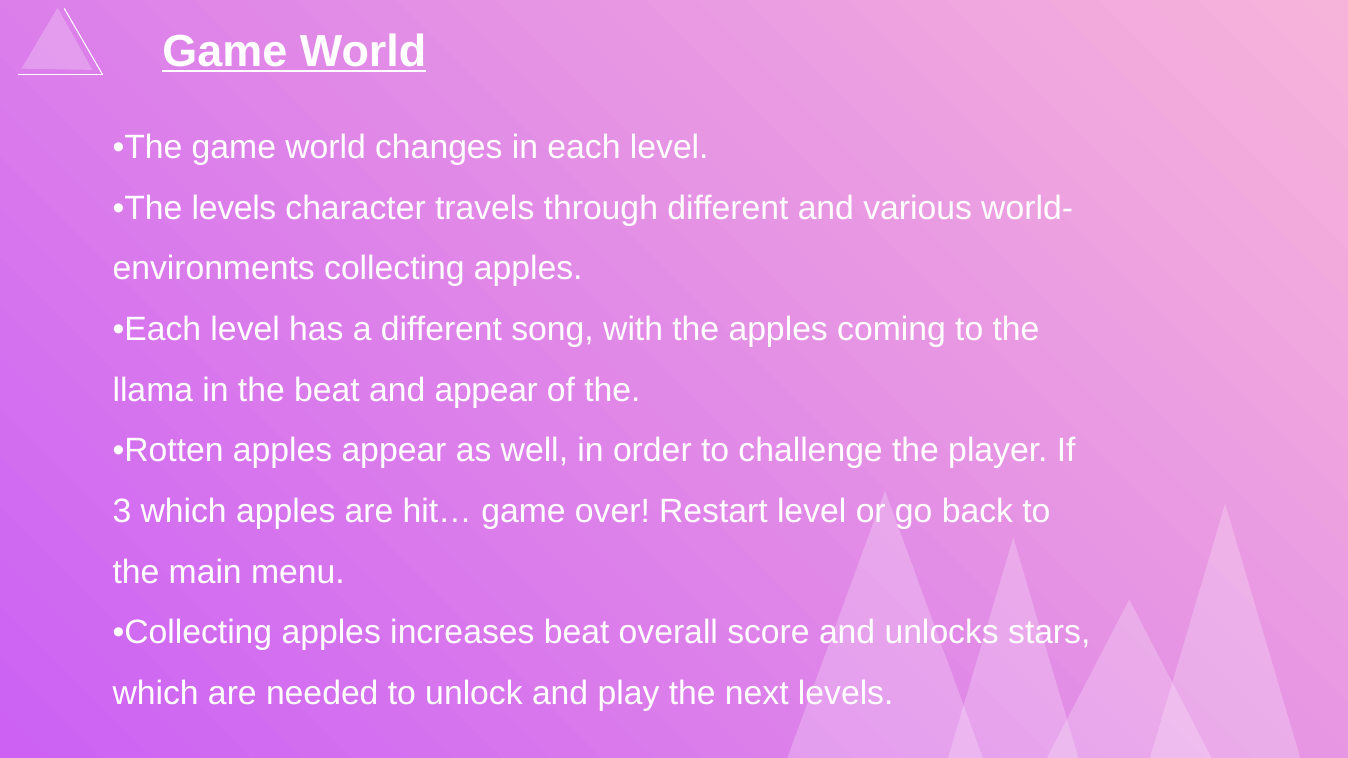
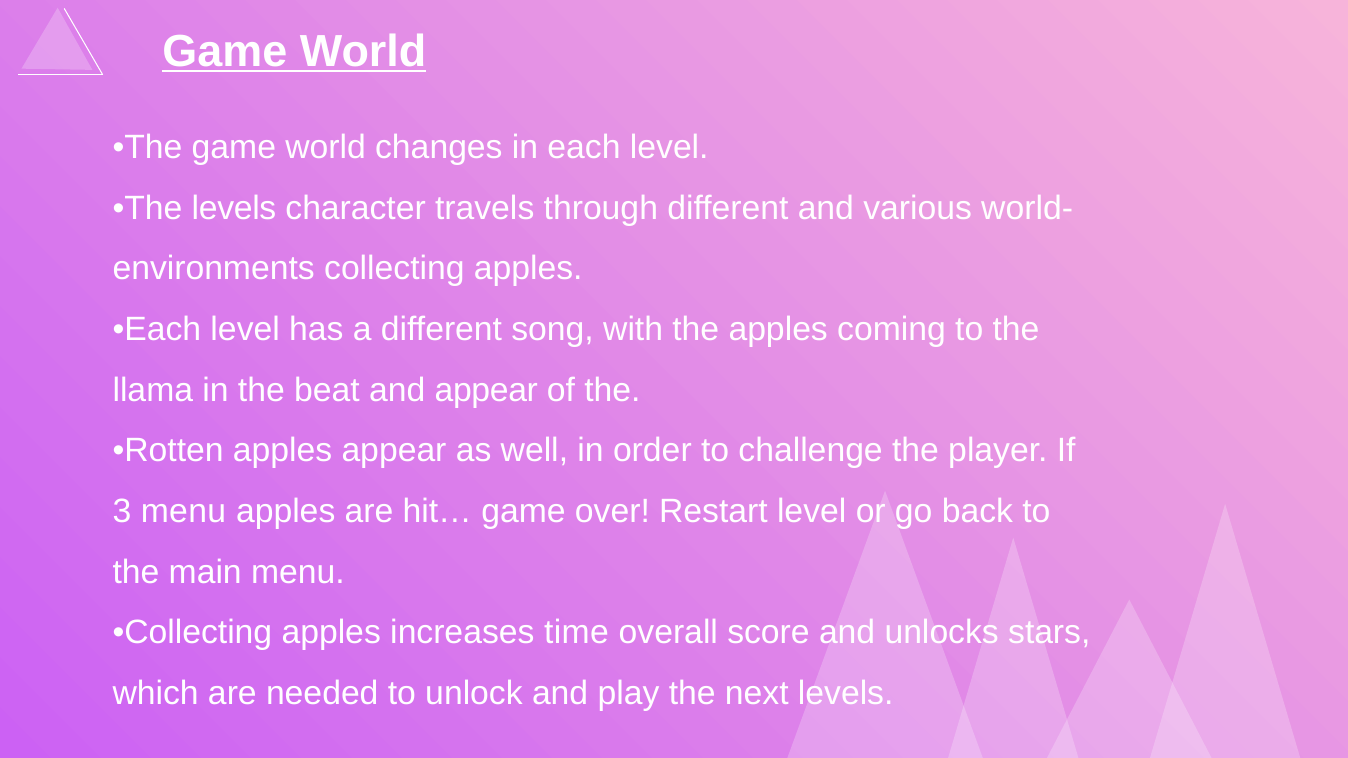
3 which: which -> menu (183, 512)
increases beat: beat -> time (576, 633)
